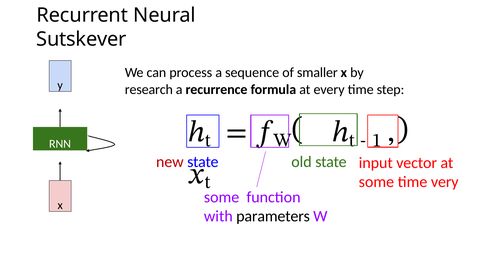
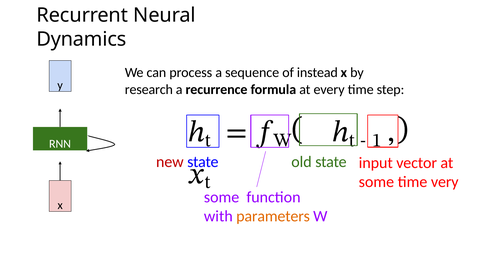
Sutskever: Sutskever -> Dynamics (81, 39)
smaller: smaller -> instead (317, 73)
parameters colour: black -> orange (273, 216)
